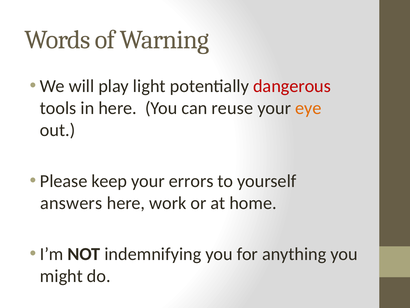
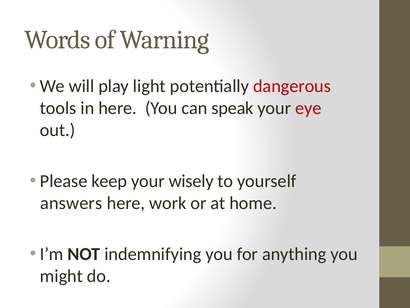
reuse: reuse -> speak (232, 108)
eye colour: orange -> red (308, 108)
errors: errors -> wisely (191, 181)
